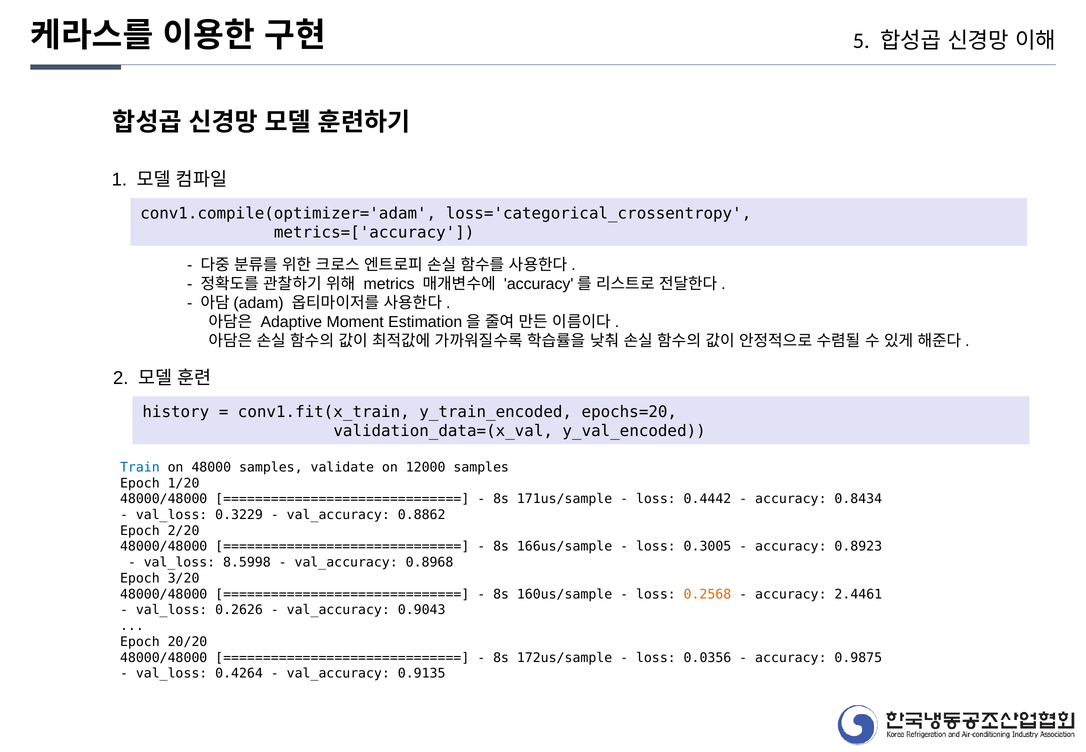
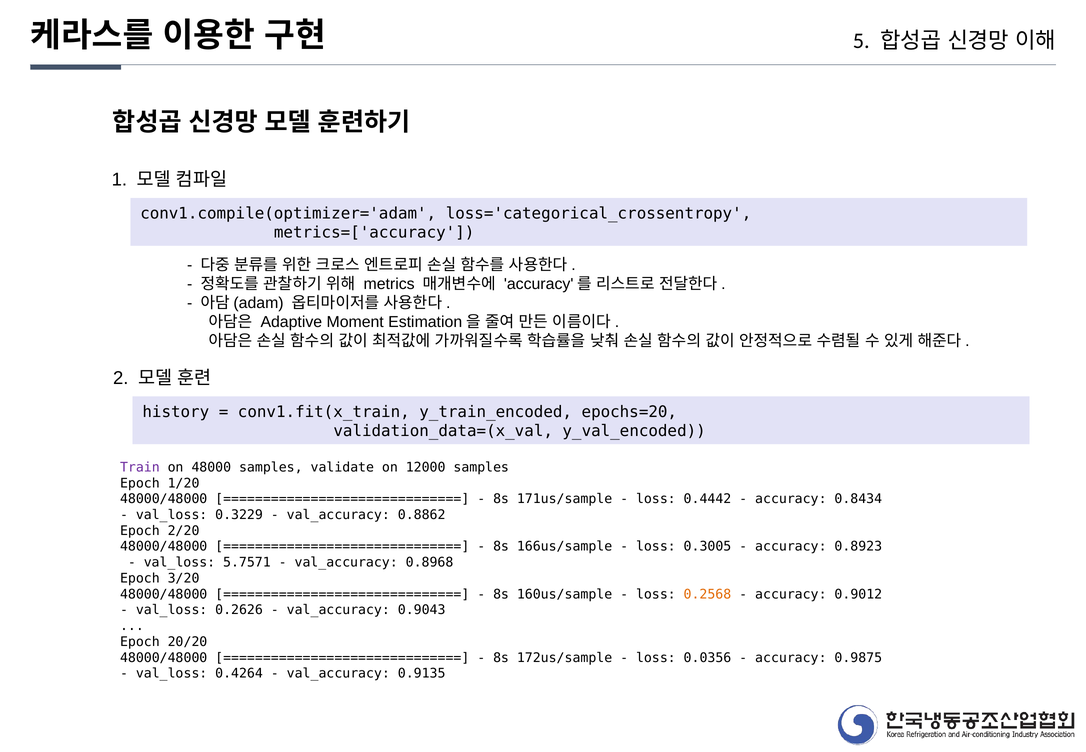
Train colour: blue -> purple (140, 467)
8.5998: 8.5998 -> 5.7571 (247, 562)
2.4461: 2.4461 -> 0.9012 (858, 594)
